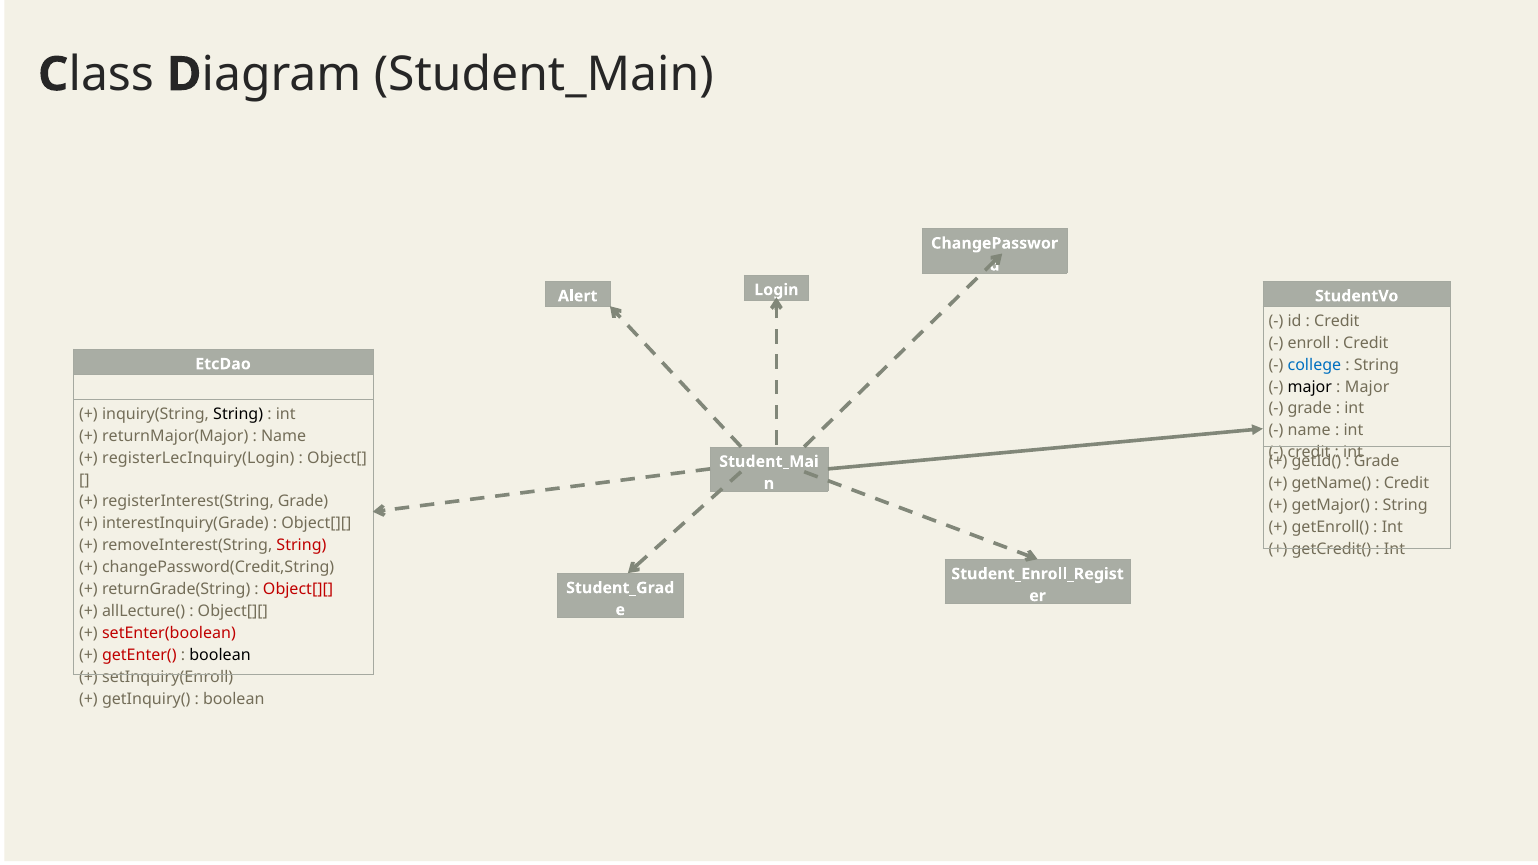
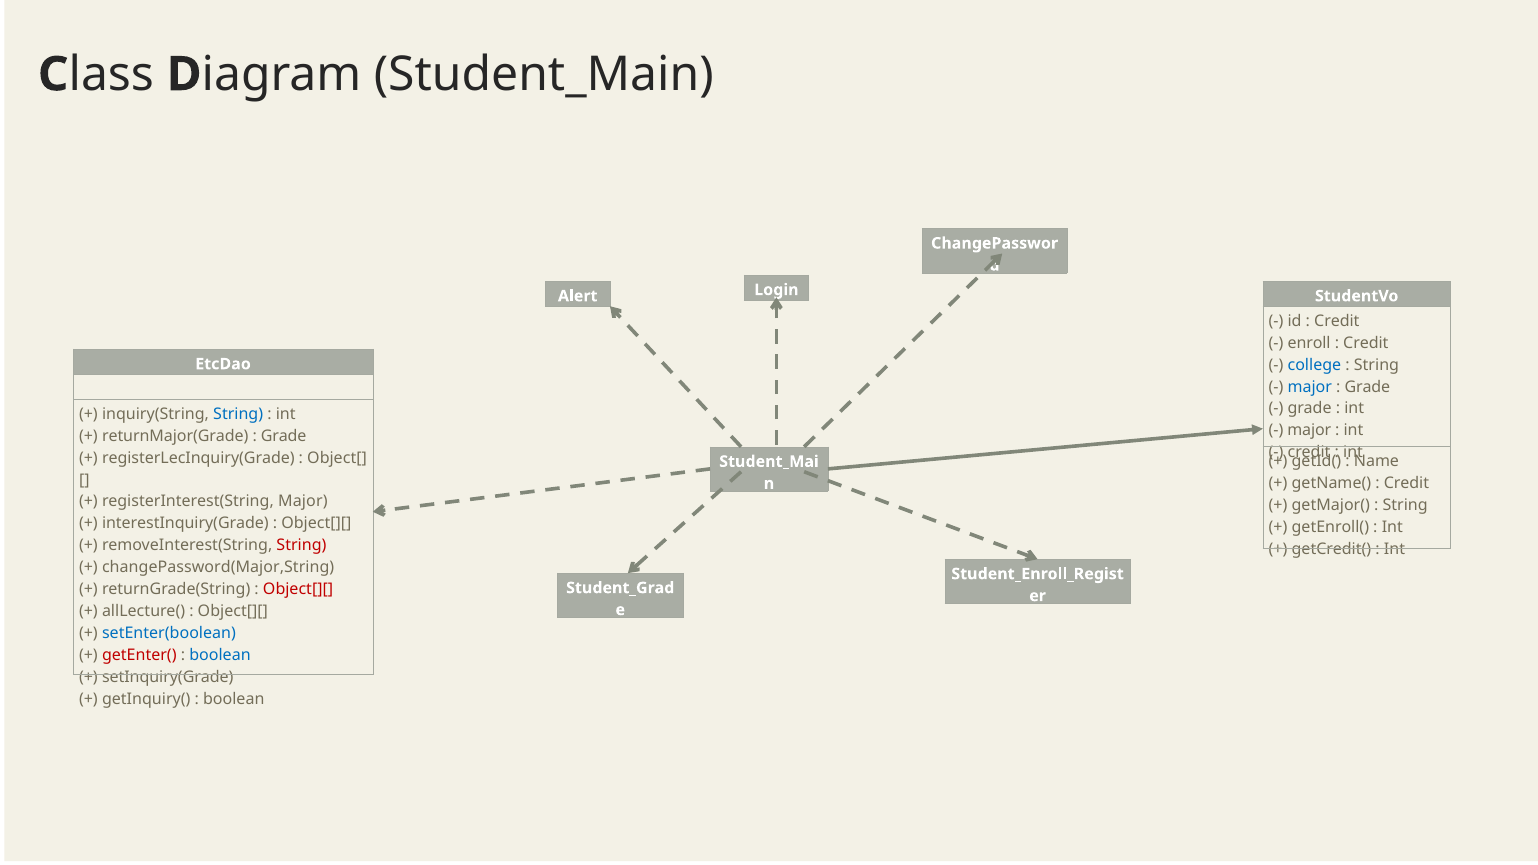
major colour: black -> blue (1310, 387)
Major: Major -> Grade (1367, 387)
String colour: black -> blue (238, 414)
name: name -> major (1309, 431)
returnMajor(Major: returnMajor(Major -> returnMajor(Grade (175, 436)
Name: Name -> Grade (284, 436)
registerLecInquiry(Login: registerLecInquiry(Login -> registerLecInquiry(Grade (198, 458)
Grade: Grade -> Name (1376, 462)
registerInterest(String Grade: Grade -> Major (303, 502)
changePassword(Credit,String: changePassword(Credit,String -> changePassword(Major,String (218, 567)
setEnter(boolean colour: red -> blue (169, 633)
boolean colour: black -> blue (220, 655)
setInquiry(Enroll: setInquiry(Enroll -> setInquiry(Grade (168, 677)
